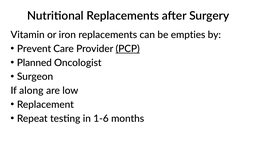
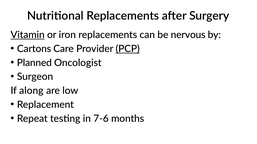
Vitamin underline: none -> present (28, 35)
empties: empties -> nervous (188, 35)
Prevent: Prevent -> Cartons (34, 49)
1-6: 1-6 -> 7-6 (101, 119)
